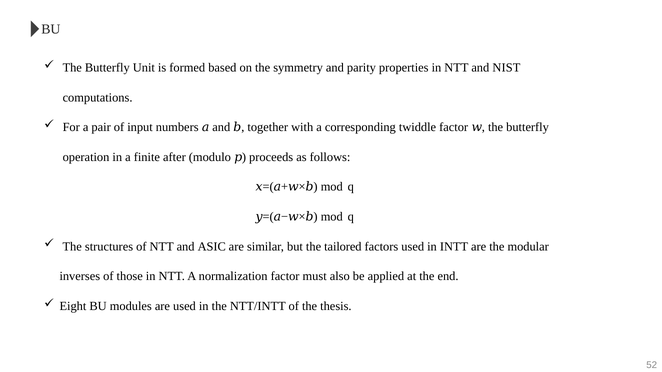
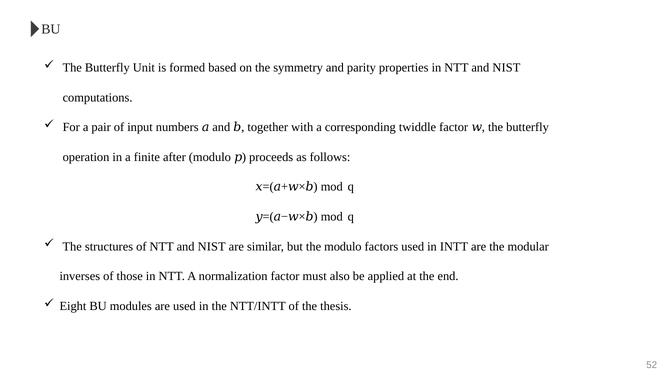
of NTT and ASIC: ASIC -> NIST (212, 247)
the tailored: tailored -> modulo (343, 247)
